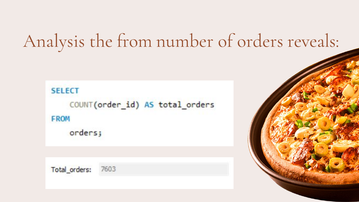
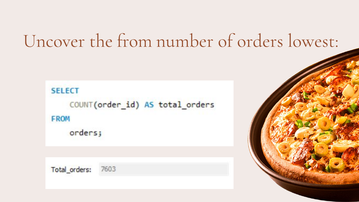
Analysis: Analysis -> Uncover (54, 41)
reveals: reveals -> lowest (313, 41)
